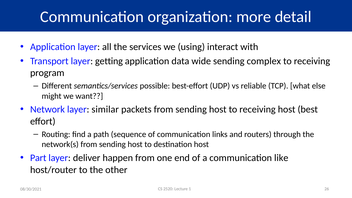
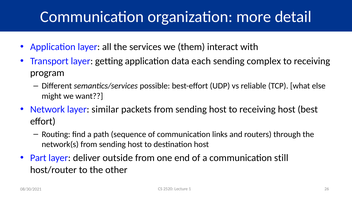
using: using -> them (191, 47)
wide: wide -> each (201, 61)
happen: happen -> outside (118, 158)
like: like -> still (281, 158)
